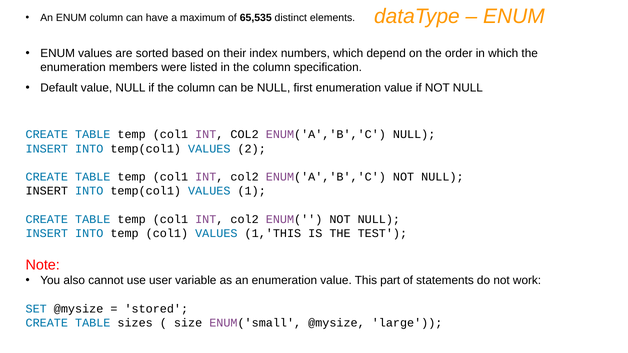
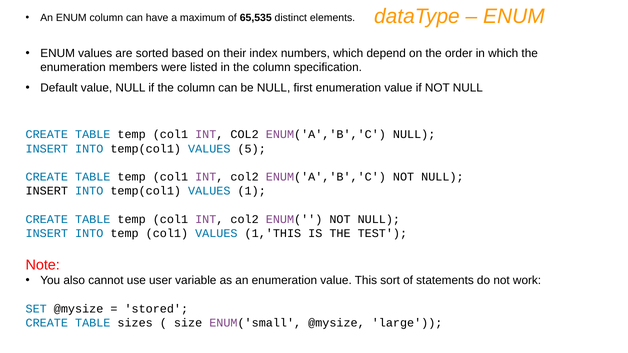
2: 2 -> 5 (252, 149)
part: part -> sort (390, 281)
